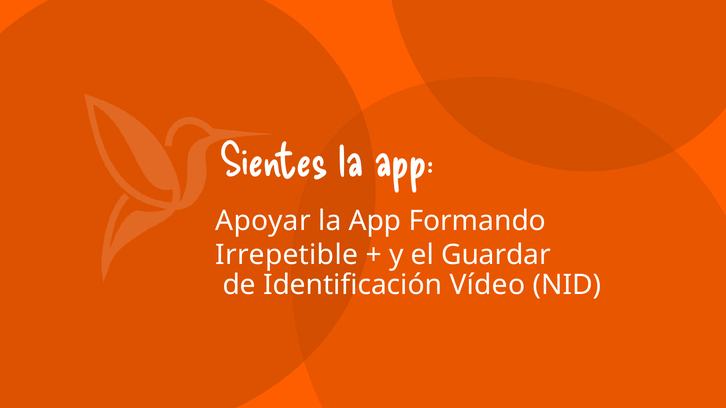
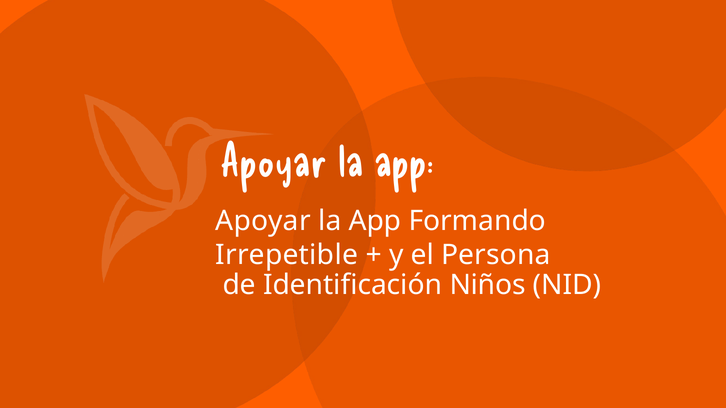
Sientes: Sientes -> Apoyar (274, 162)
Guardar: Guardar -> Persona (496, 255)
Vídeo: Vídeo -> Niños (488, 285)
